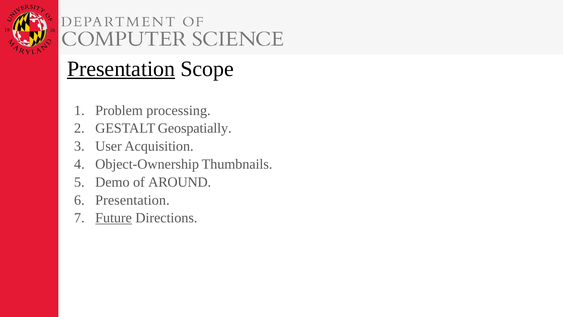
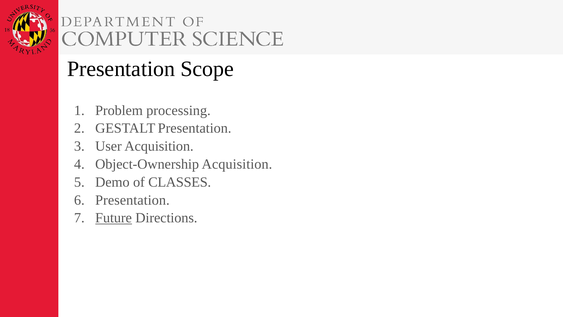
Presentation underline: present -> none (121, 69)
GESTALT Geospatially: Geospatially -> Presentation (195, 128)
Object-Ownership Thumbnails: Thumbnails -> Acquisition (237, 164)
AROUND: AROUND -> CLASSES (180, 182)
